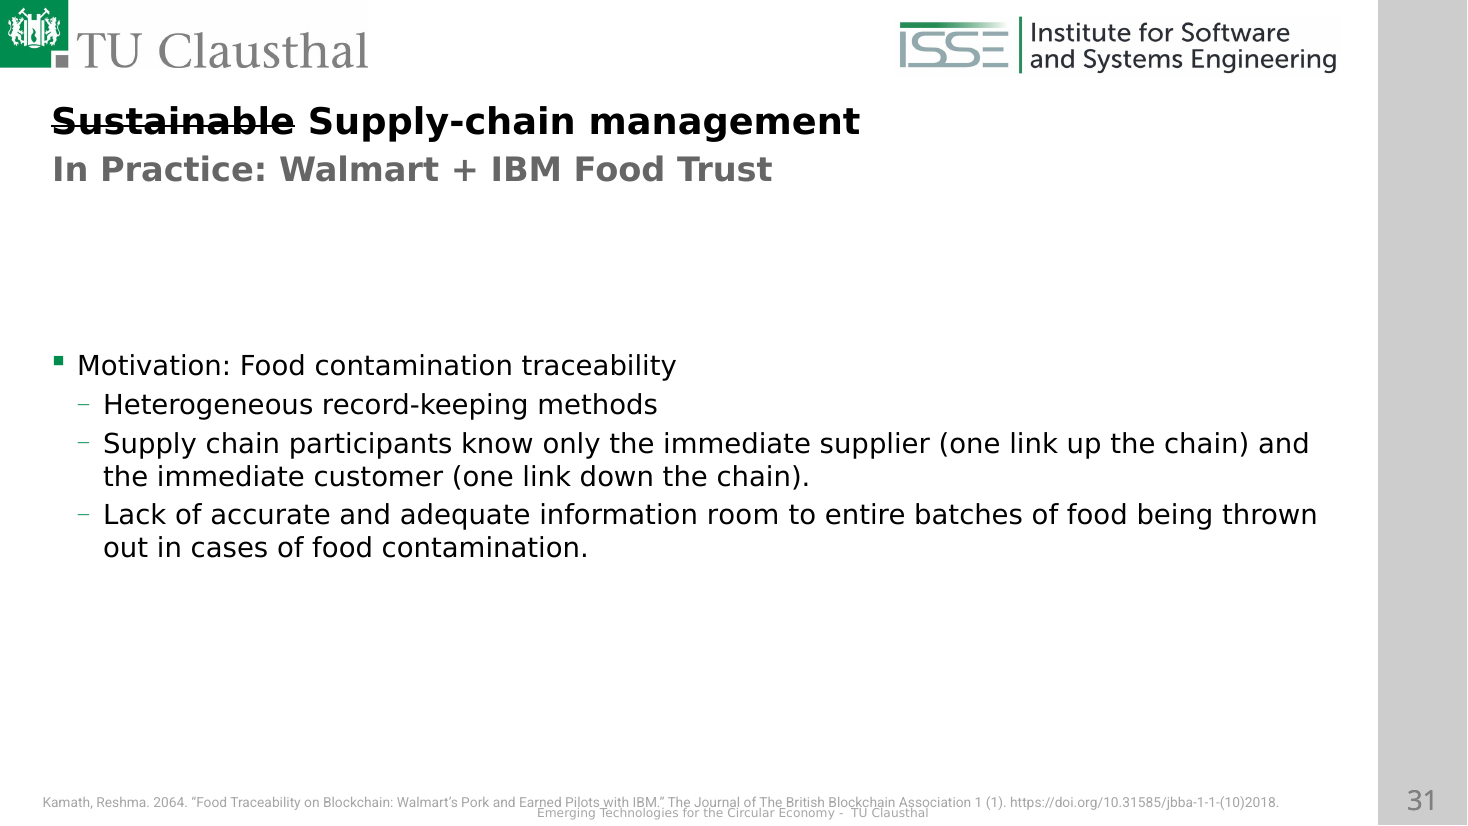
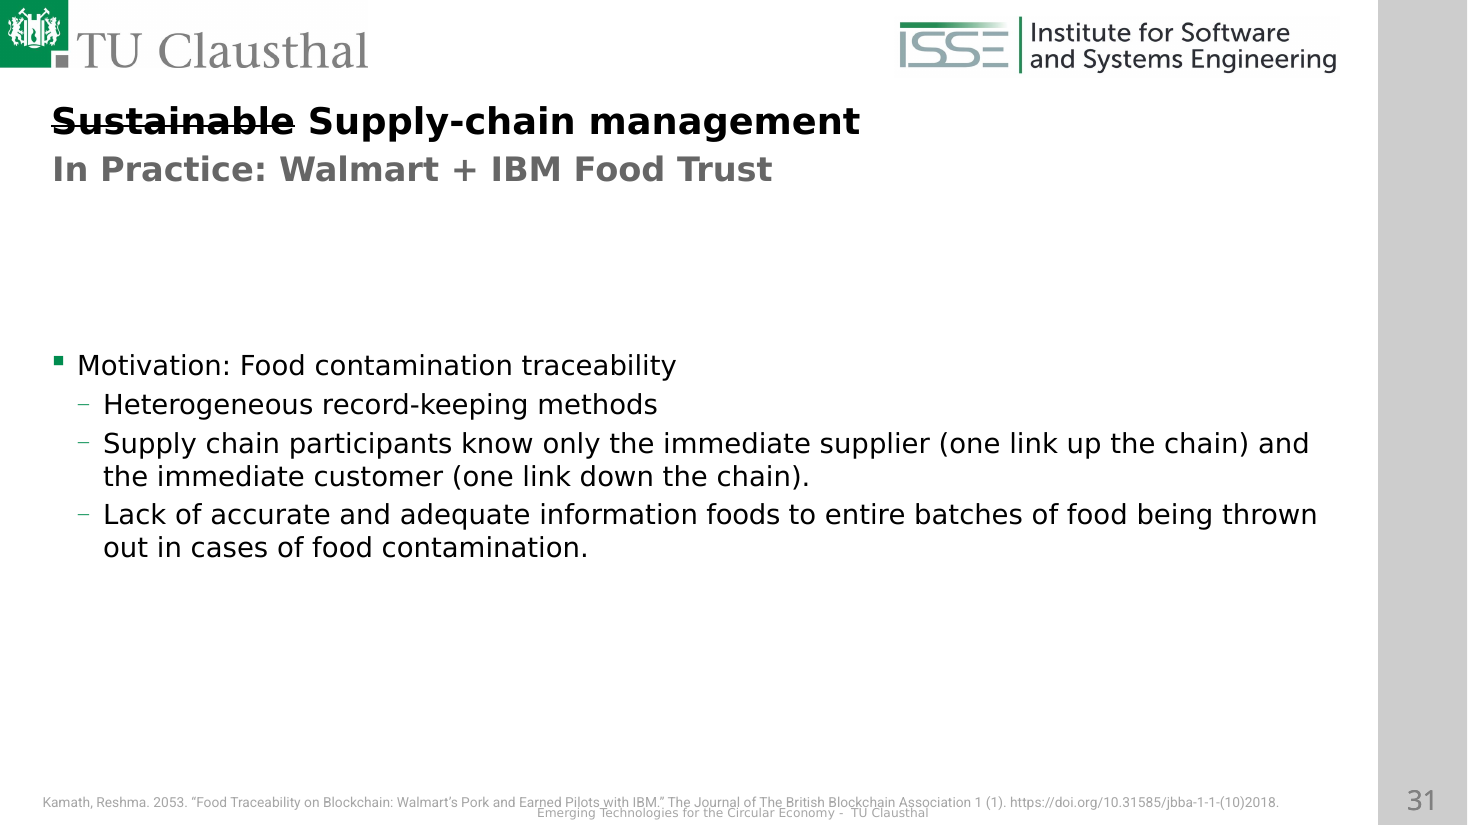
room: room -> foods (743, 515)
2064: 2064 -> 2053 (171, 802)
